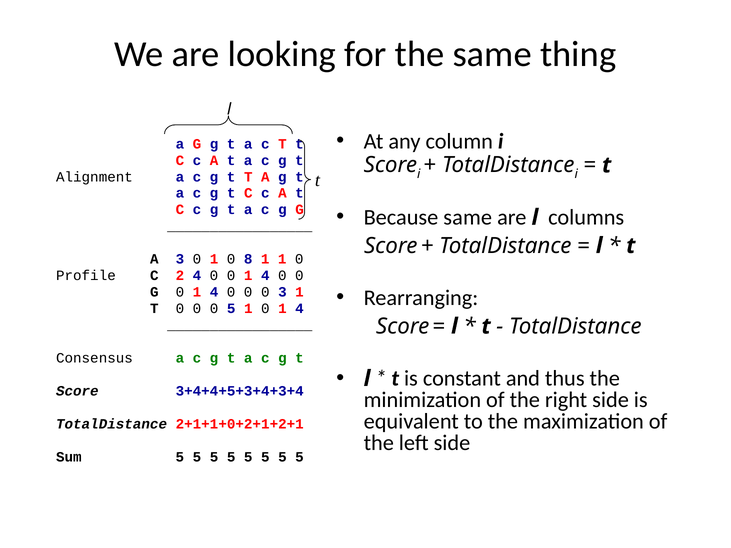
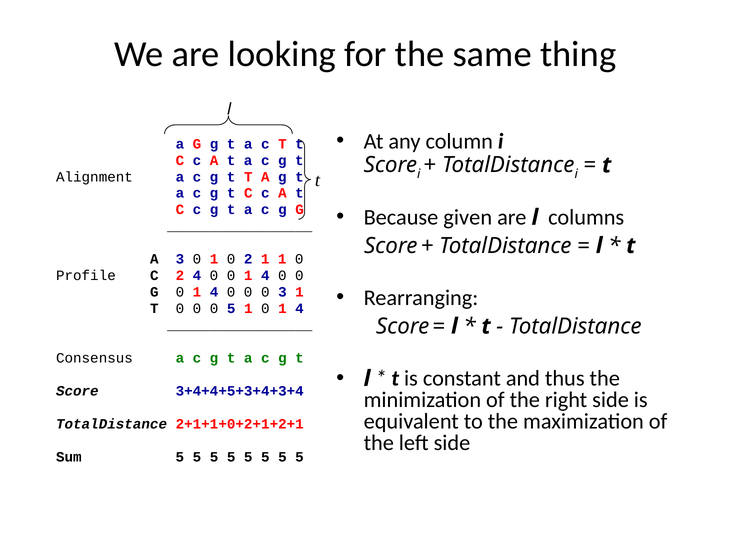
Because same: same -> given (468, 218)
0 8: 8 -> 2 (248, 259)
